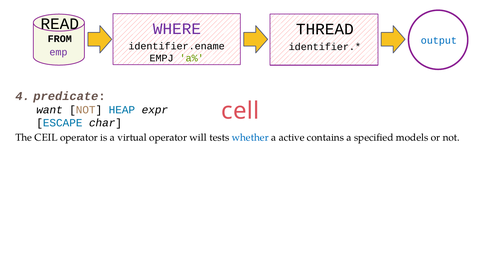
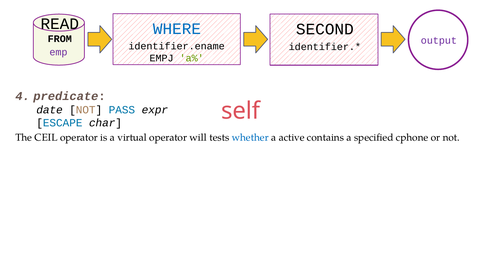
WHERE colour: purple -> blue (177, 29)
THREAD: THREAD -> SECOND (325, 29)
output colour: blue -> purple (439, 40)
cell: cell -> self (241, 111)
want: want -> date (50, 110)
HEAP: HEAP -> PASS (122, 110)
models: models -> cphone (412, 138)
